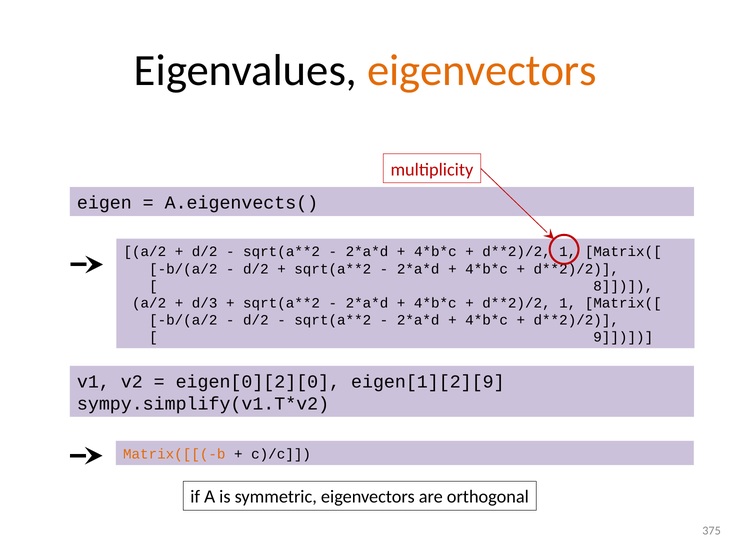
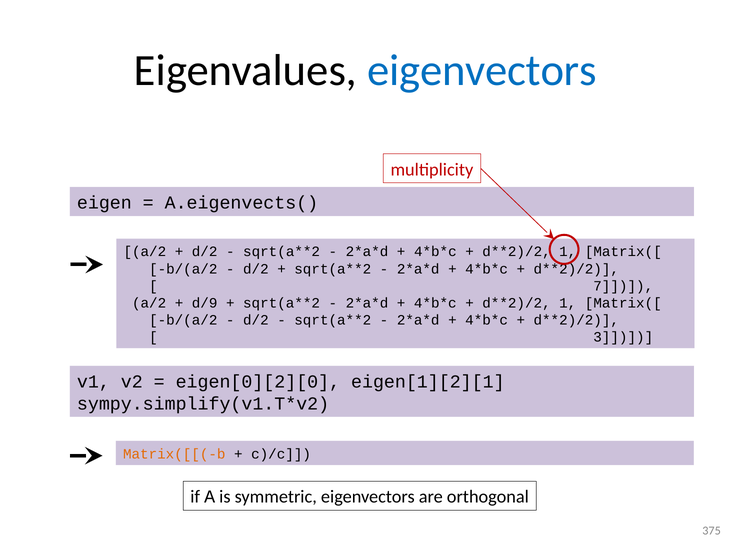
eigenvectors colour: orange -> blue (482, 71)
8: 8 -> 7 (623, 286)
d/3: d/3 -> d/9 (205, 303)
9: 9 -> 3 (623, 337)
eigen[1][2][9: eigen[1][2][9 -> eigen[1][2][1 (428, 382)
